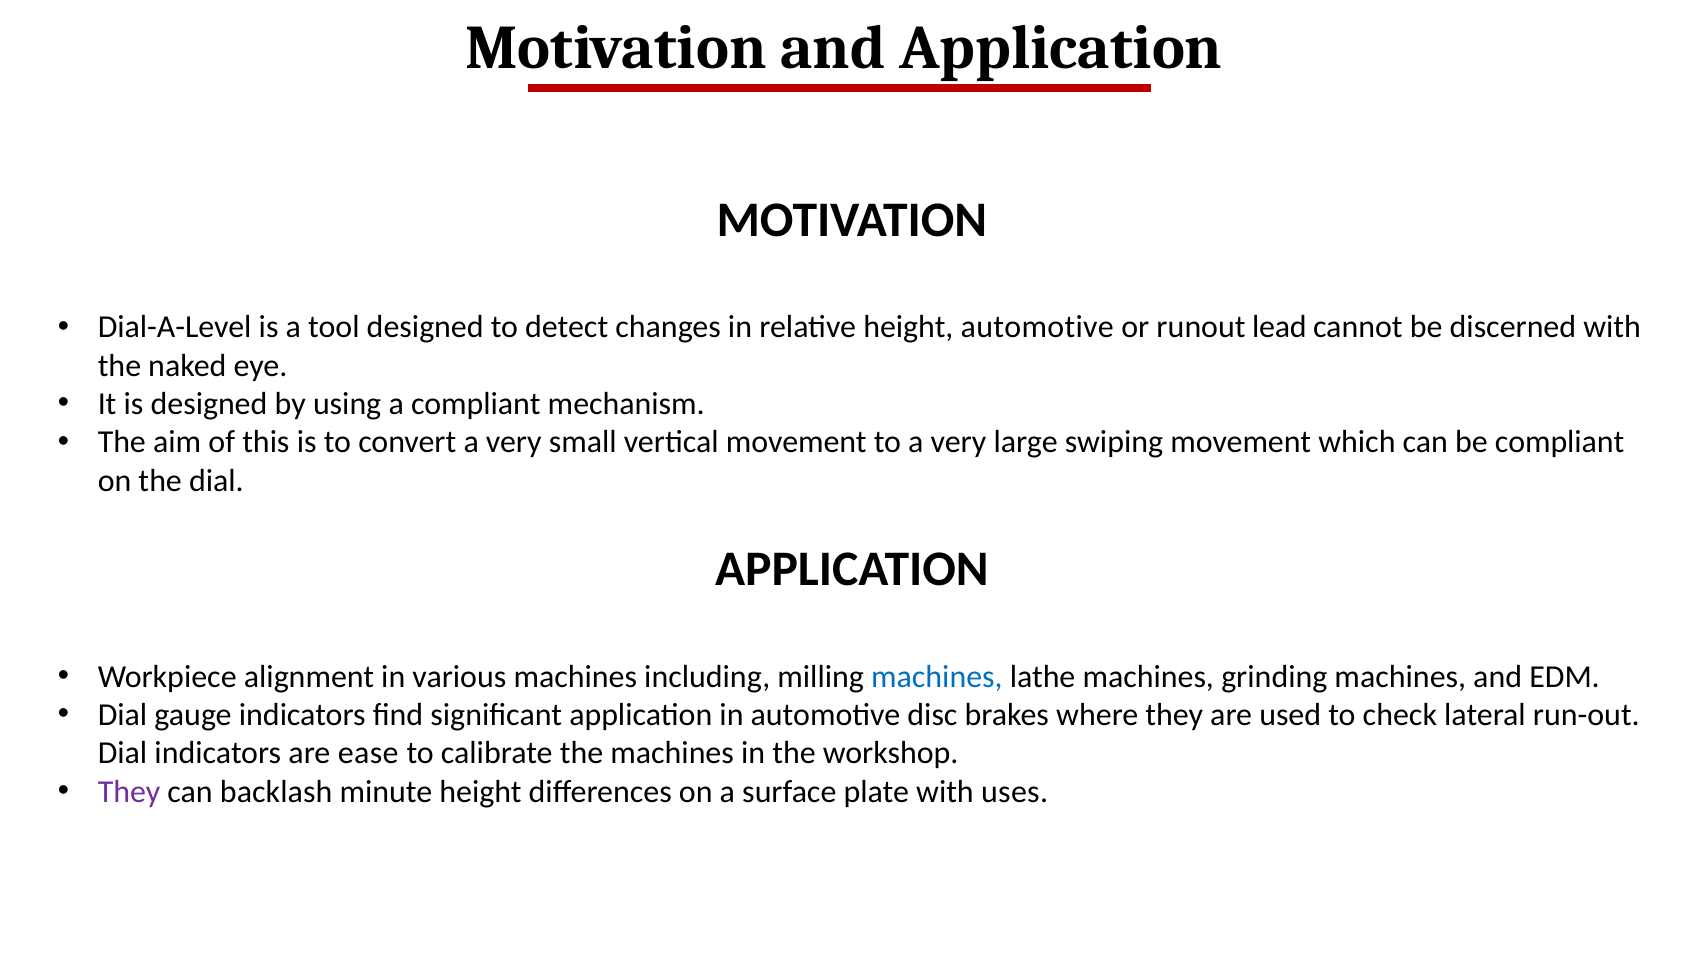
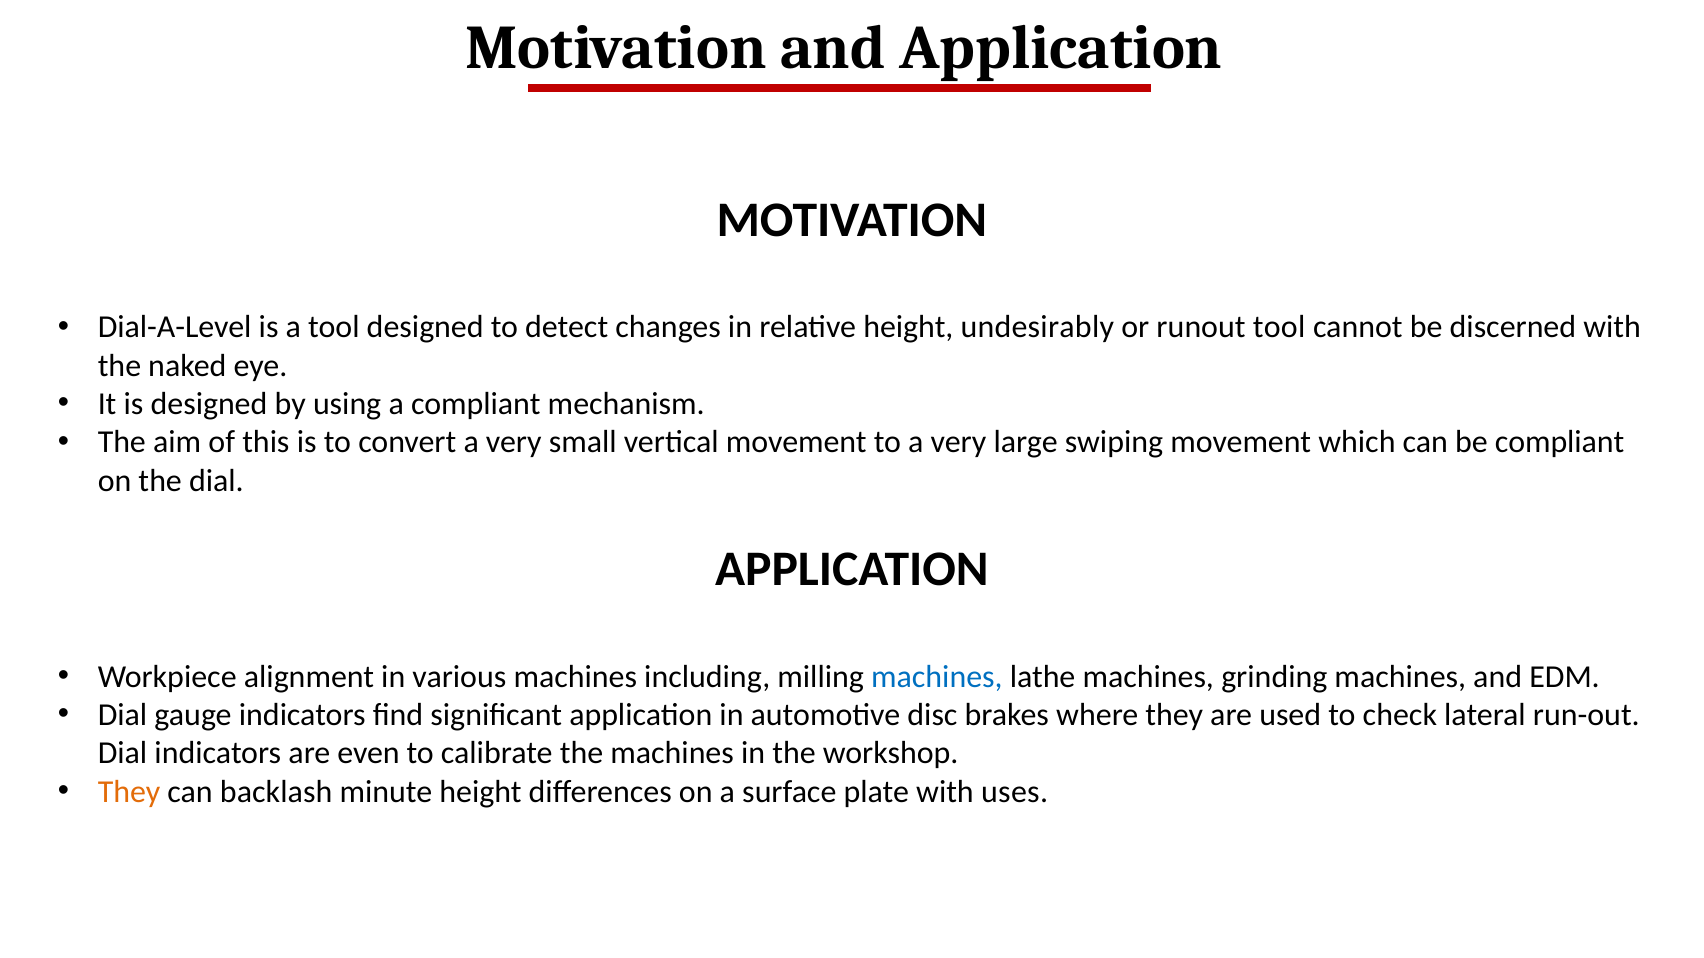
height automotive: automotive -> undesirably (1037, 327)
runout lead: lead -> tool (1279, 327)
ease: ease -> even (369, 754)
They colour: purple -> orange (129, 792)
